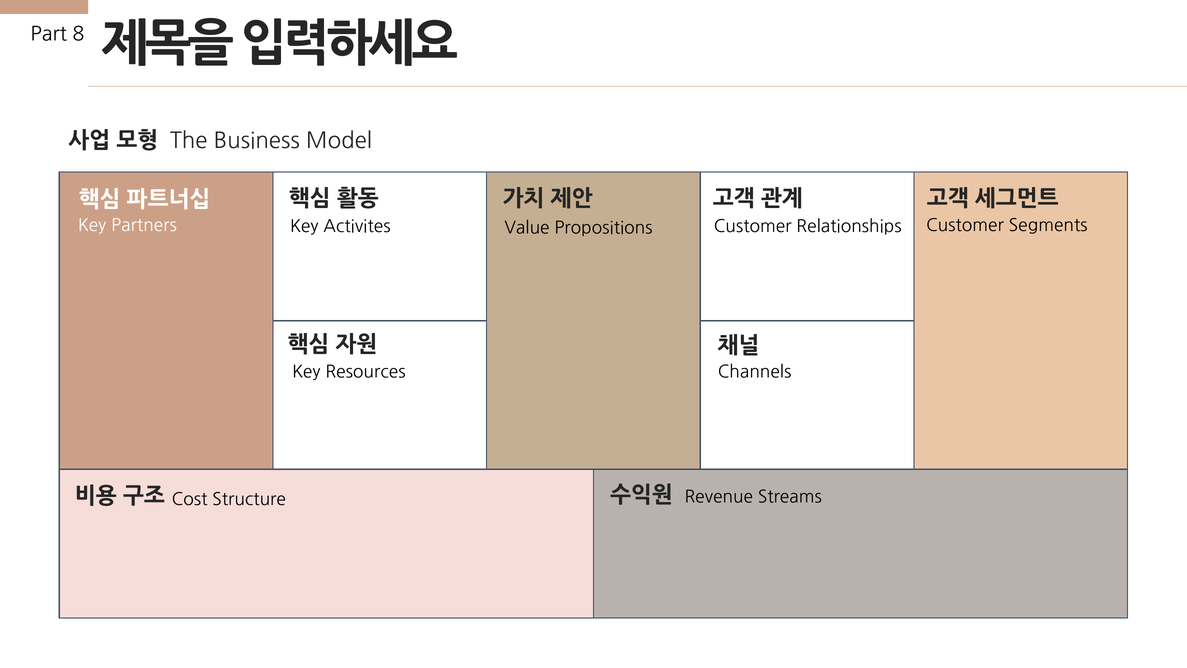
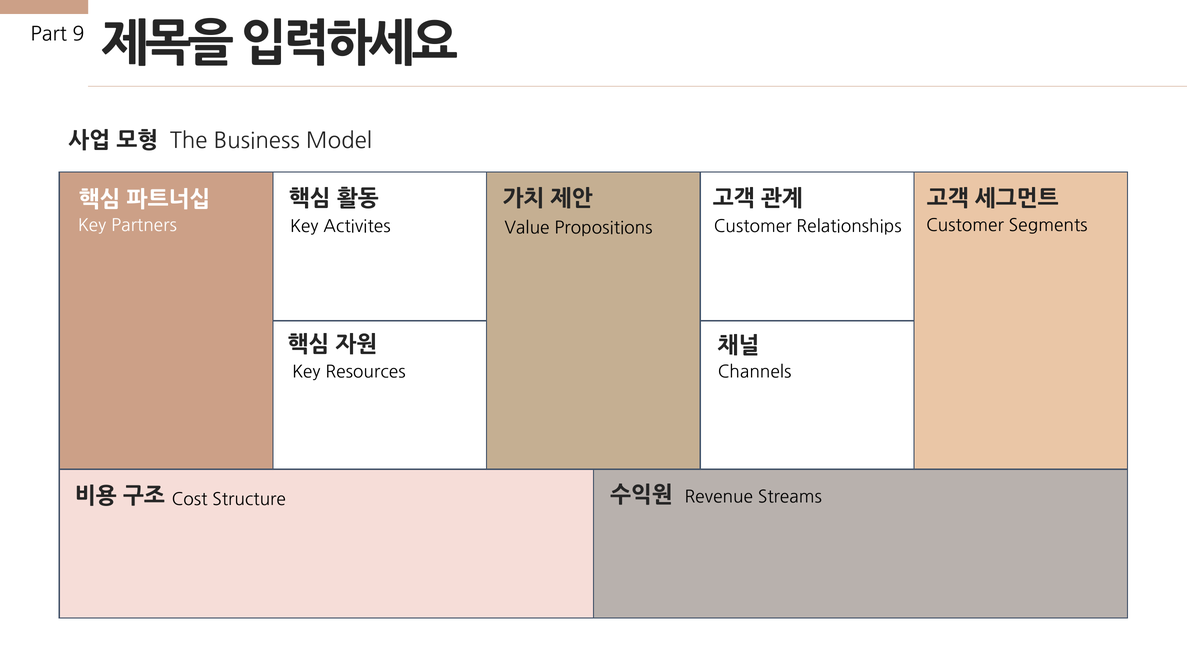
8: 8 -> 9 (78, 34)
